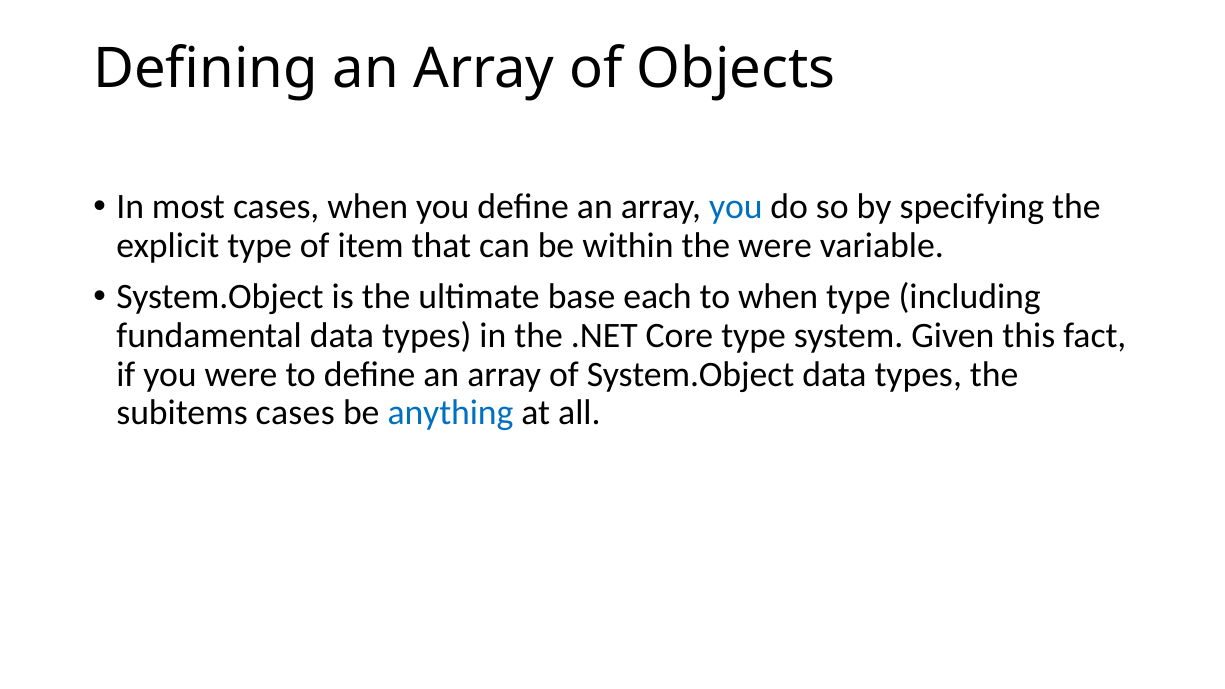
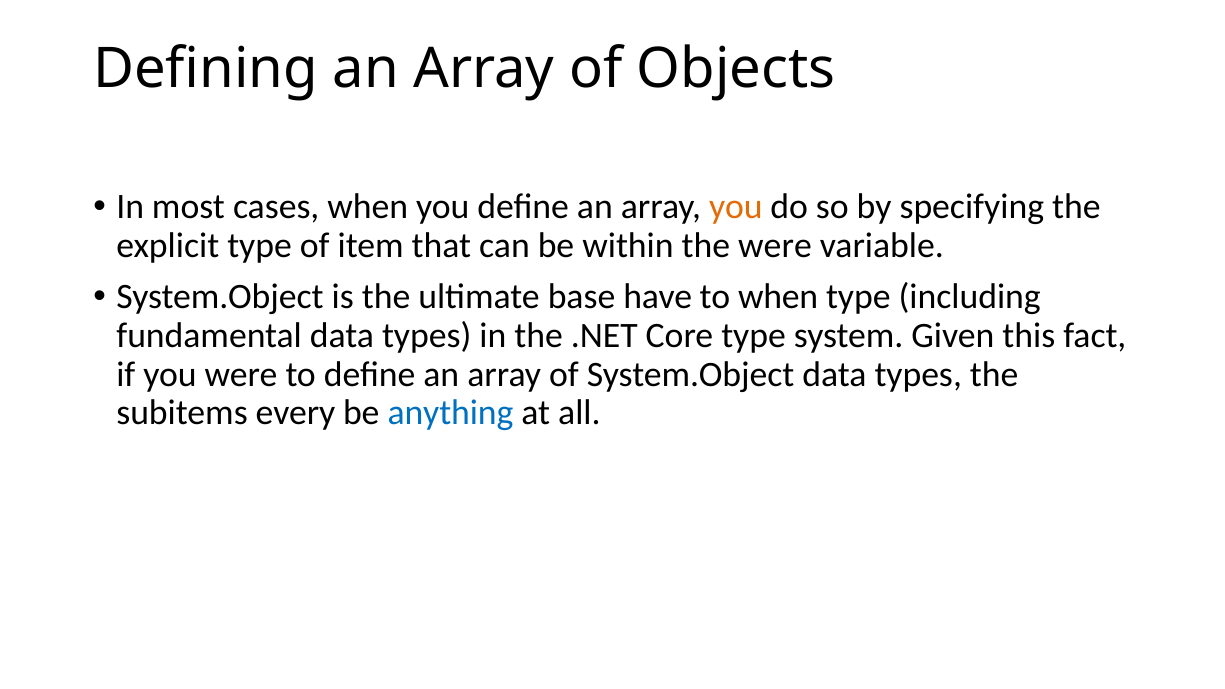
you colour: blue -> orange (736, 207)
each: each -> have (658, 297)
subitems cases: cases -> every (295, 413)
